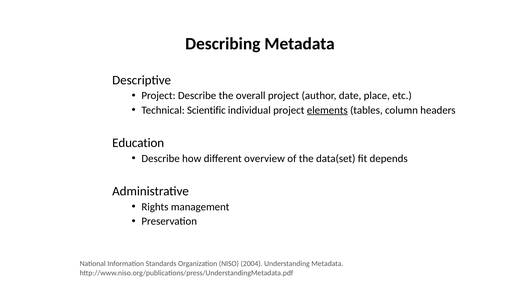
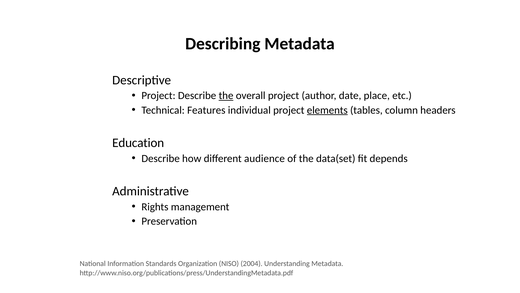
the underline: none -> present (226, 96)
Scientific: Scientific -> Features (206, 110)
overview: overview -> audience (265, 158)
